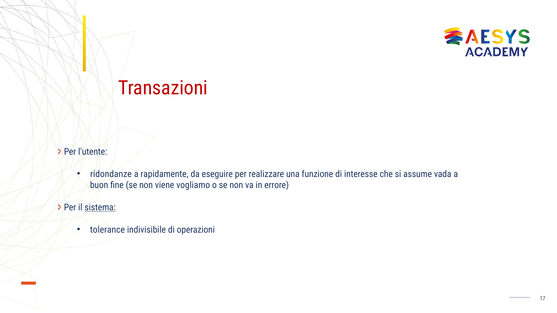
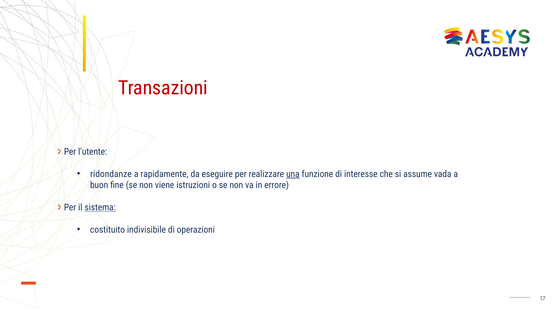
una underline: none -> present (293, 174)
vogliamo: vogliamo -> istruzioni (193, 185)
tolerance: tolerance -> costituito (108, 230)
